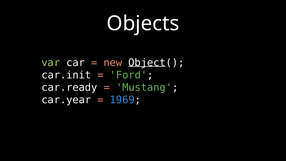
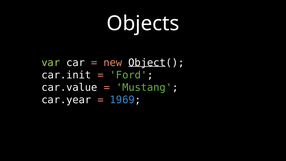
car.ready: car.ready -> car.value (69, 87)
